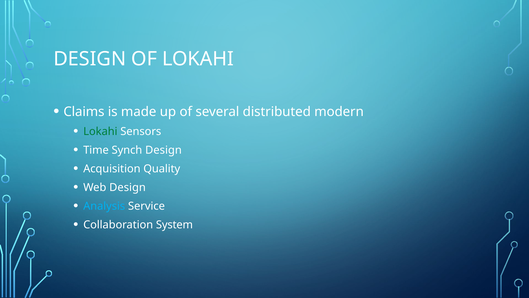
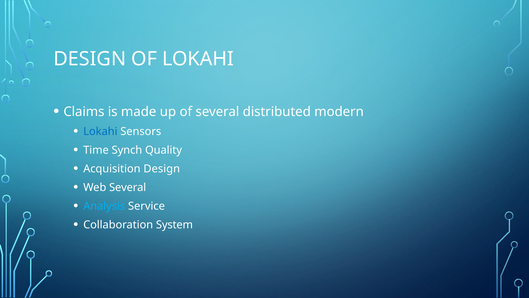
Lokahi colour: green -> blue (100, 131)
Synch Design: Design -> Quality (164, 150)
Acquisition Quality: Quality -> Design (162, 169)
Web Design: Design -> Several (128, 187)
